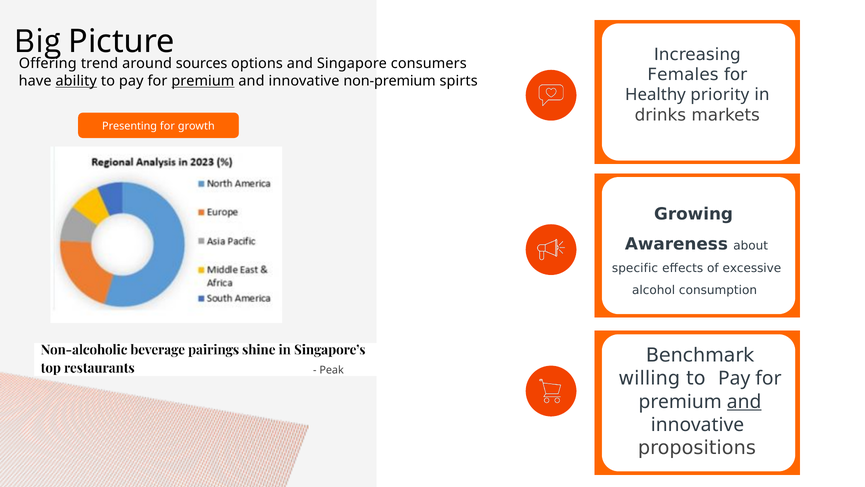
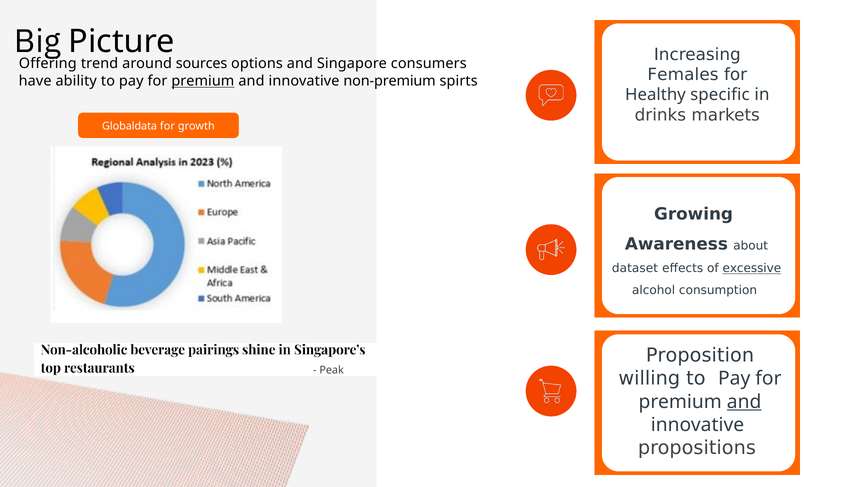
ability underline: present -> none (76, 81)
priority: priority -> specific (720, 95)
Presenting: Presenting -> Globaldata (130, 126)
specific: specific -> dataset (635, 268)
excessive underline: none -> present (752, 268)
Benchmark: Benchmark -> Proposition (700, 355)
